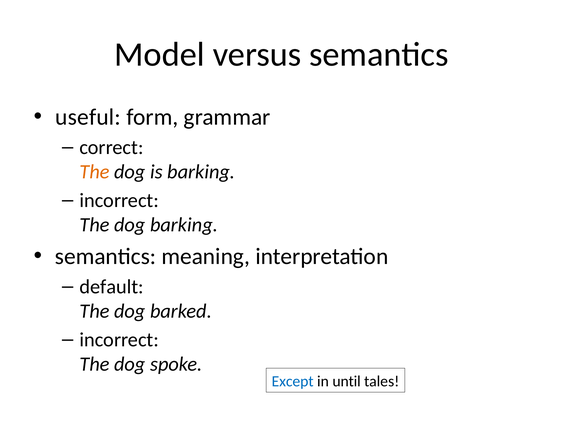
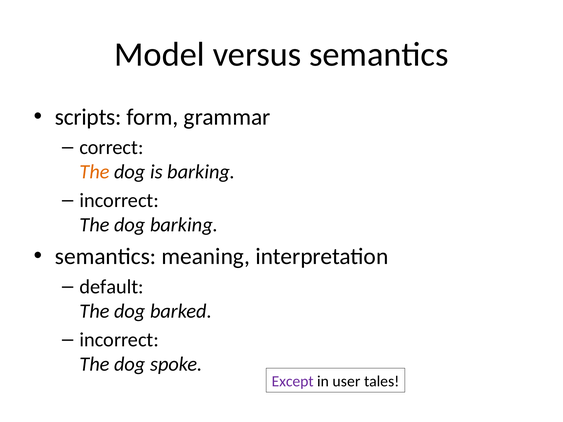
useful: useful -> scripts (88, 117)
Except colour: blue -> purple (293, 382)
until: until -> user (346, 382)
